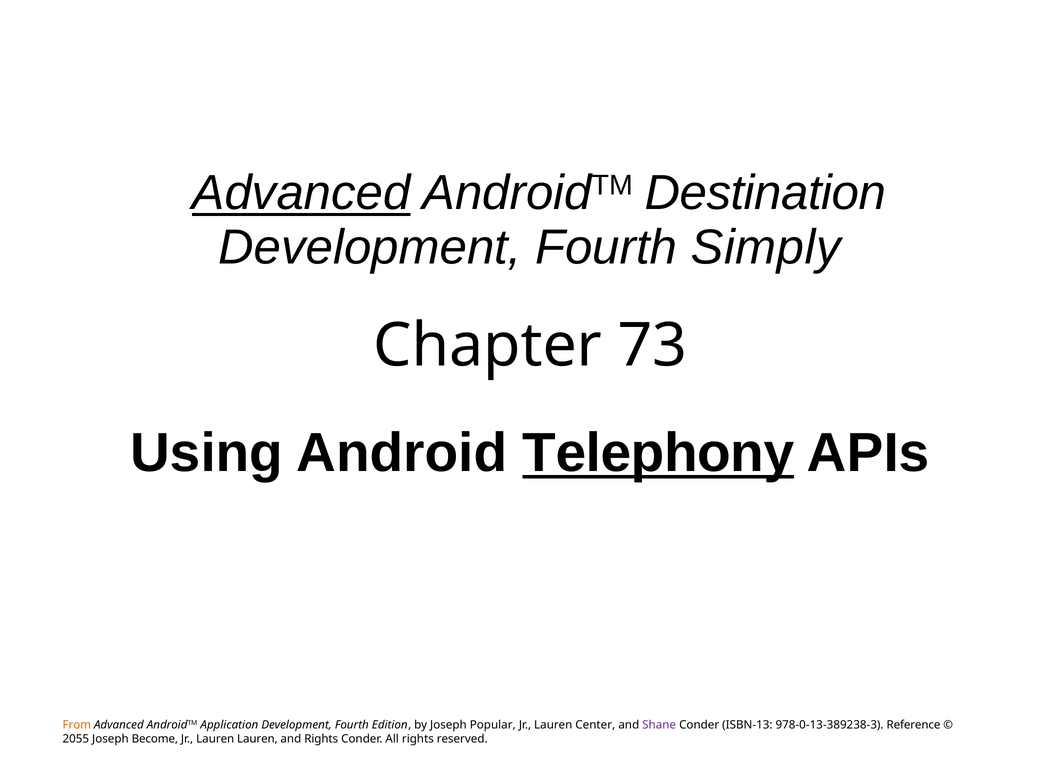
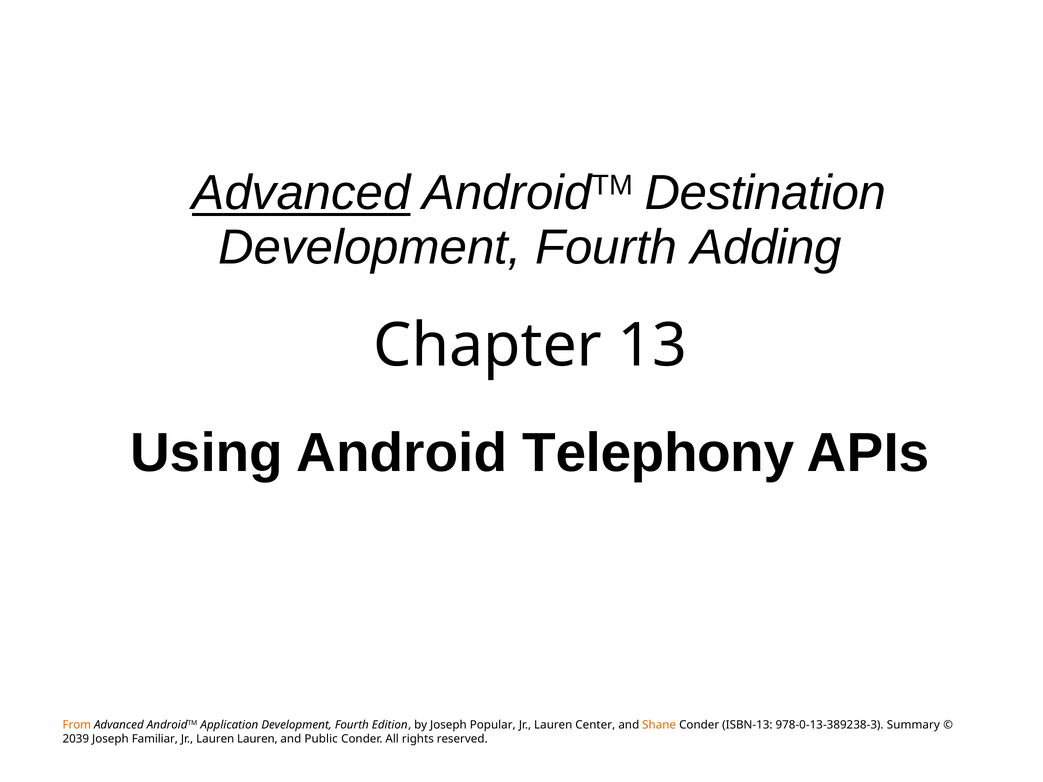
Simply: Simply -> Adding (766, 248)
73: 73 -> 13 (652, 346)
Telephony underline: present -> none (658, 453)
Shane colour: purple -> orange (659, 725)
Reference: Reference -> Summary (913, 725)
2055: 2055 -> 2039 (76, 739)
Become: Become -> Familiar (155, 739)
and Rights: Rights -> Public (321, 739)
